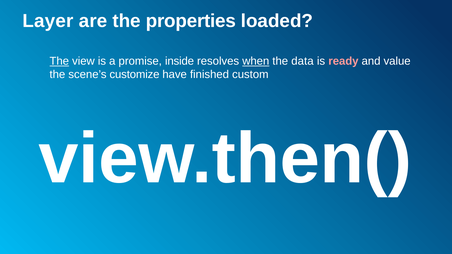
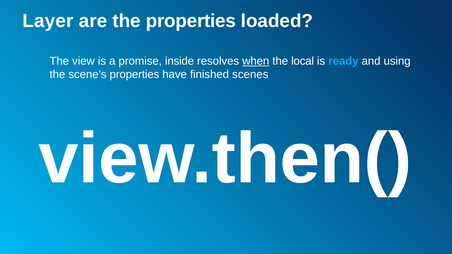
The underline: present -> none (59, 61)
data: data -> local (303, 61)
ready colour: pink -> light blue (343, 61)
value: value -> using (397, 61)
scene’s customize: customize -> properties (134, 75)
custom: custom -> scenes (250, 75)
